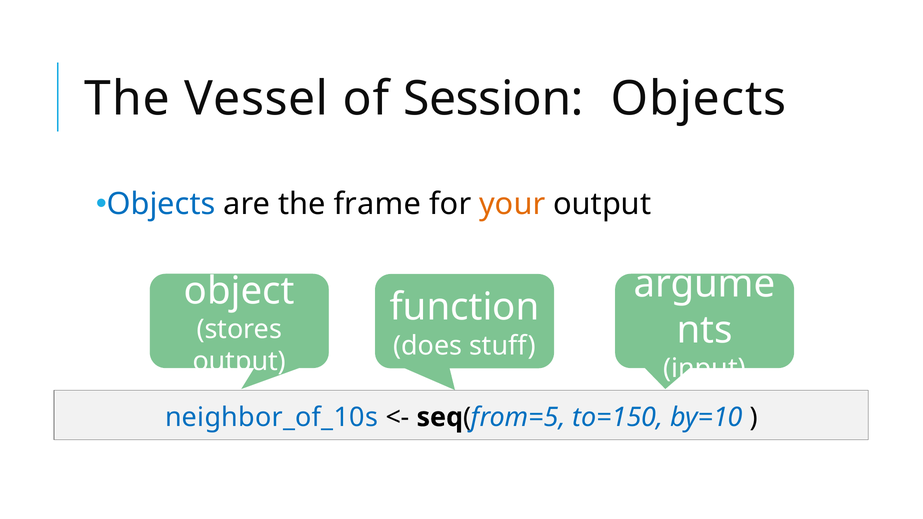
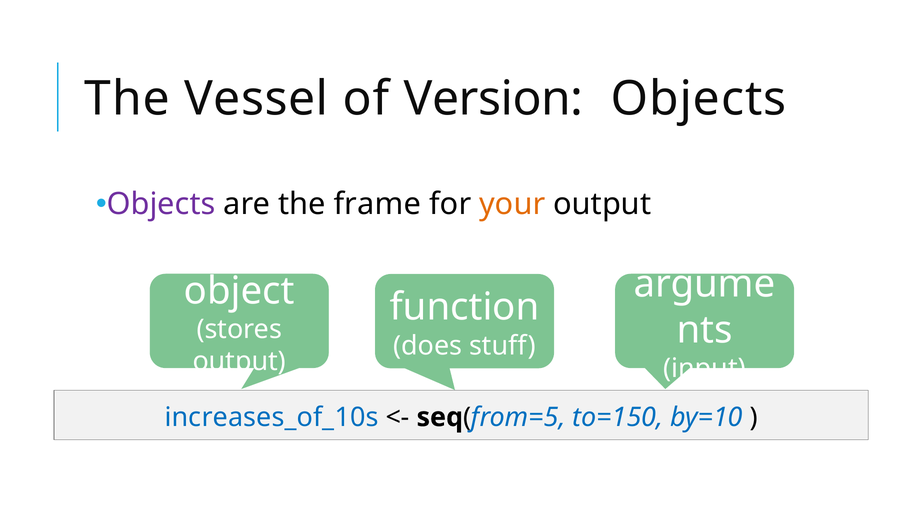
Session: Session -> Version (494, 99)
Objects colour: blue -> purple (161, 204)
neighbor_of_10s: neighbor_of_10s -> increases_of_10s (272, 417)
